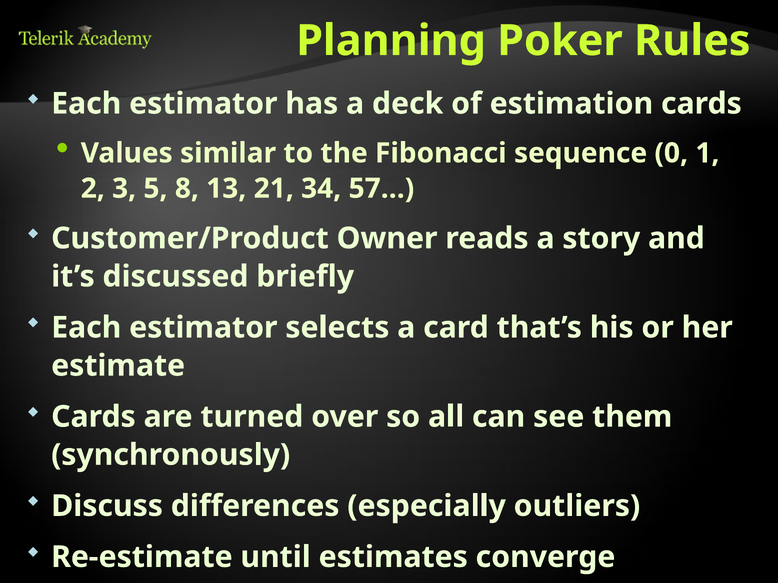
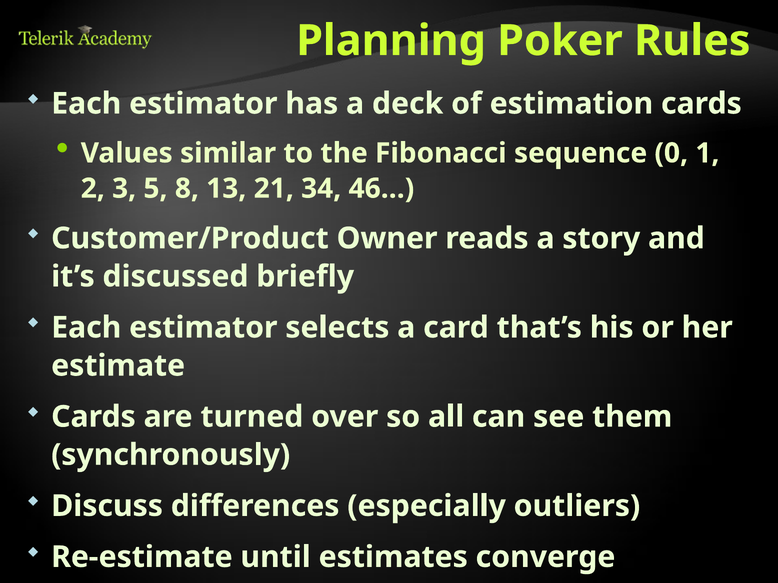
57…: 57… -> 46… (381, 189)
